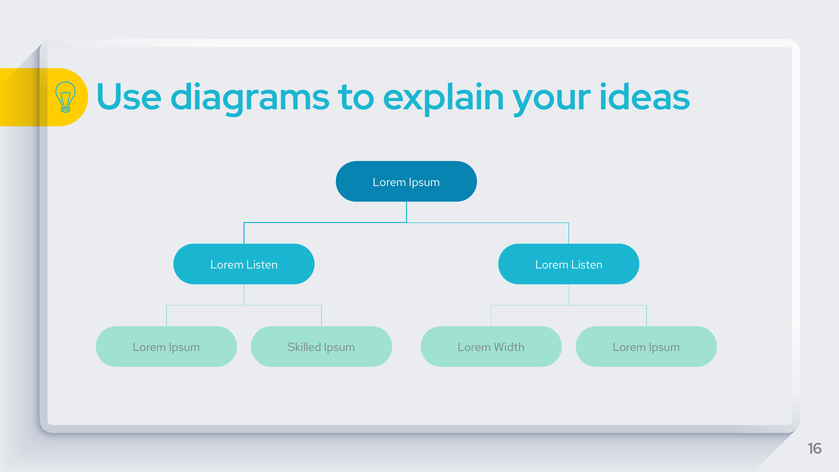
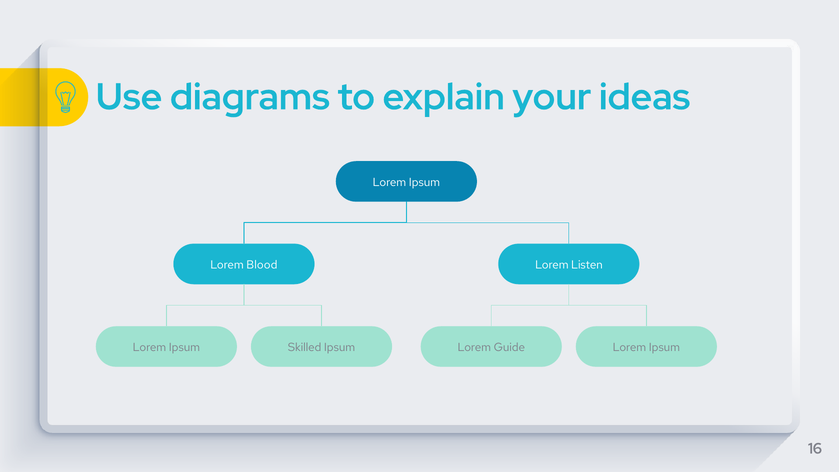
Listen: Listen -> Blood (262, 265)
Width: Width -> Guide (509, 347)
